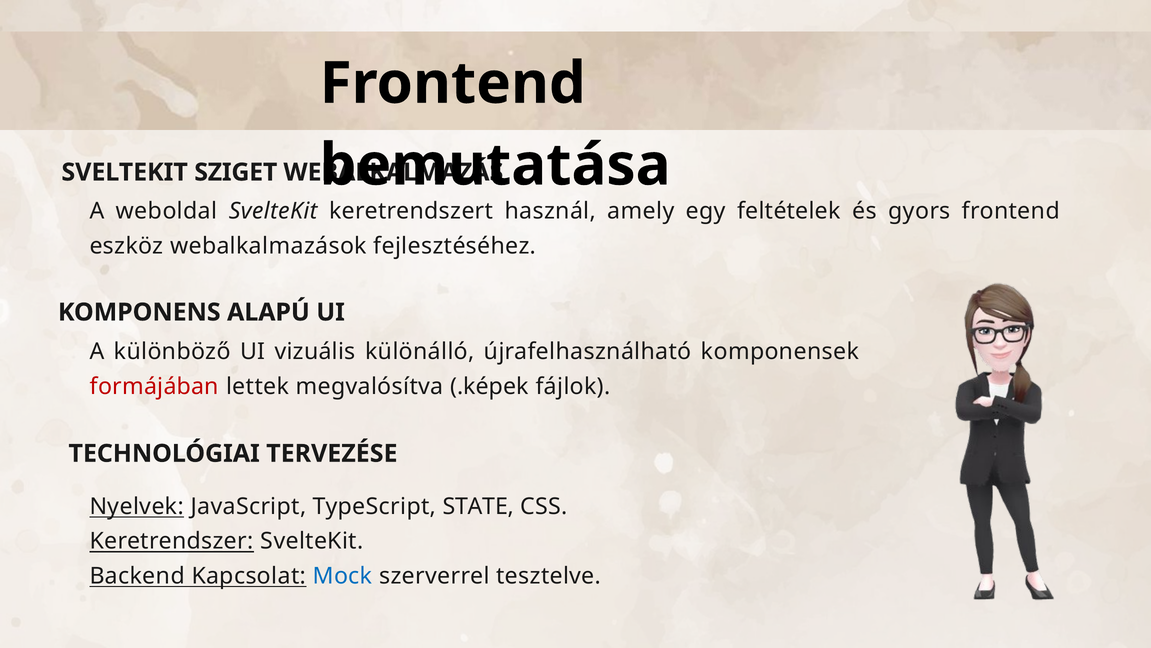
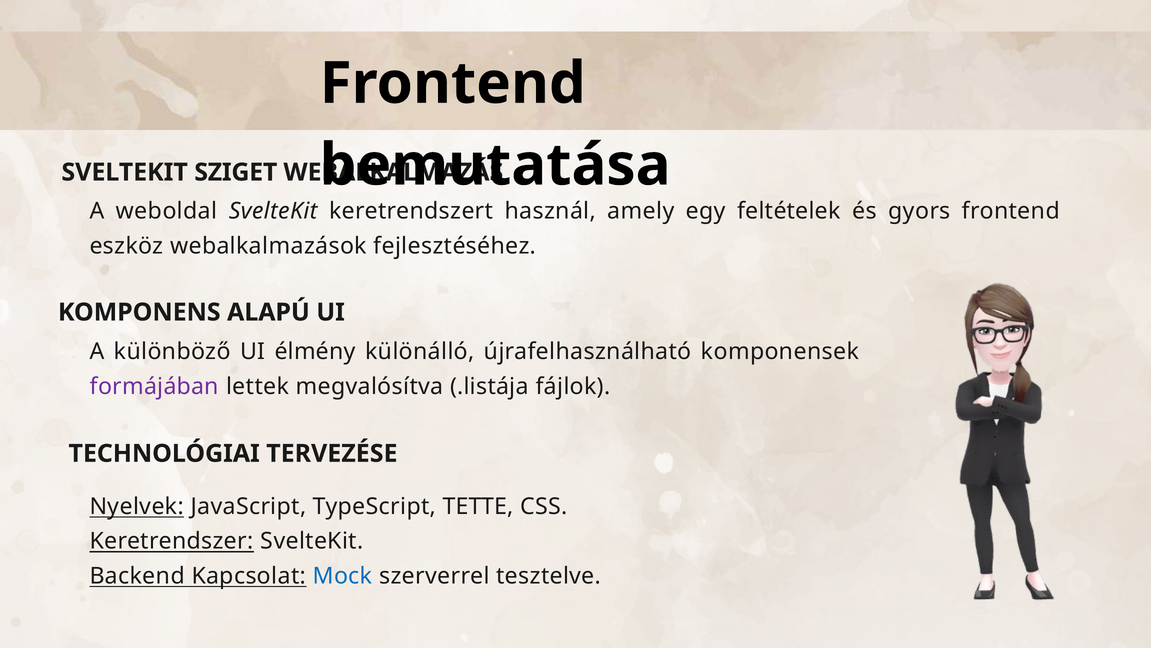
vizuális: vizuális -> élmény (315, 351)
formájában colour: red -> purple (154, 386)
.képek: .képek -> .listája (489, 386)
STATE: STATE -> TETTE (478, 506)
